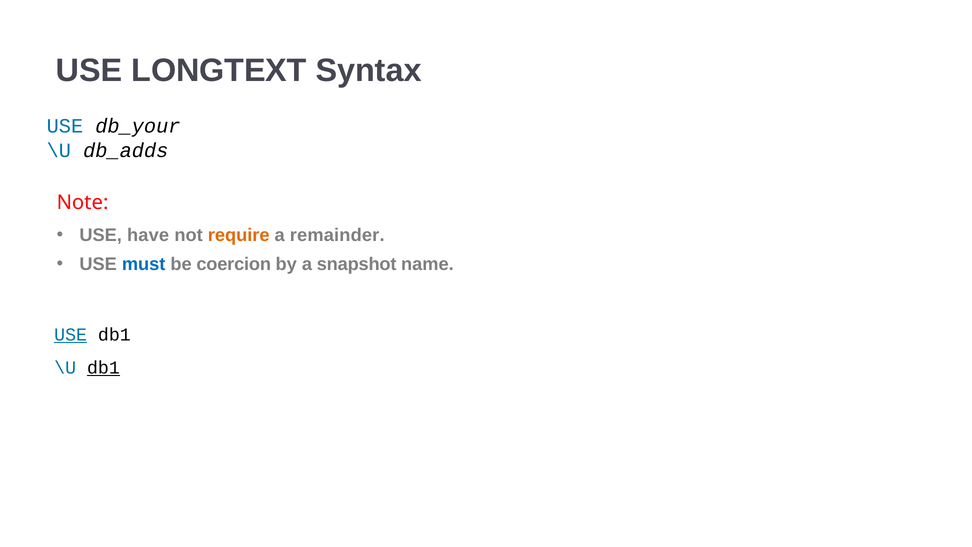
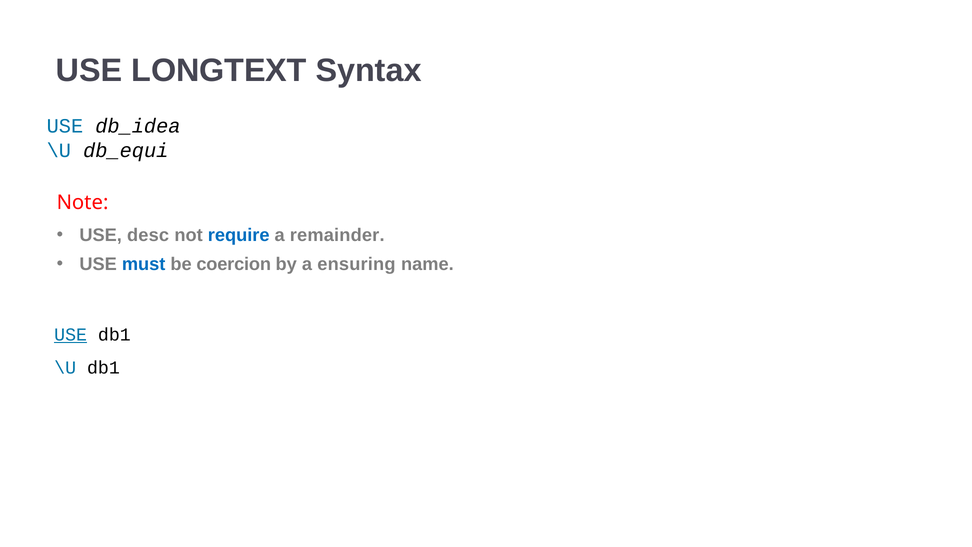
db_your: db_your -> db_idea (138, 126)
db_adds: db_adds -> db_equi (126, 150)
have: have -> desc (148, 235)
require colour: orange -> blue (239, 235)
snapshot: snapshot -> ensuring (356, 264)
db1 underline: present -> none (103, 367)
